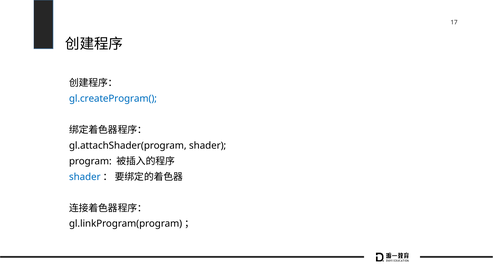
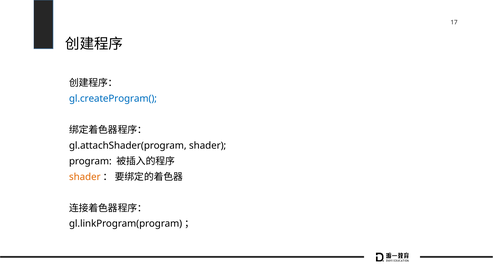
shader colour: blue -> orange (85, 177)
